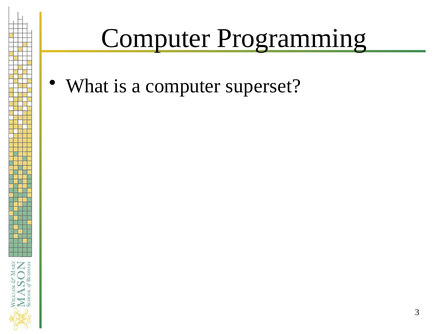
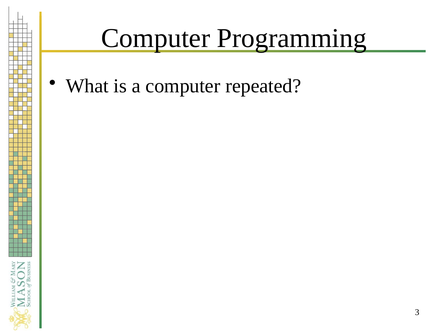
superset: superset -> repeated (263, 86)
